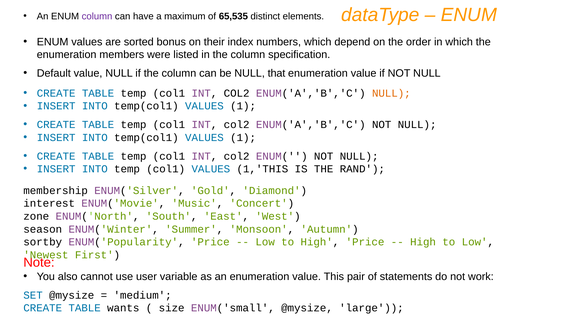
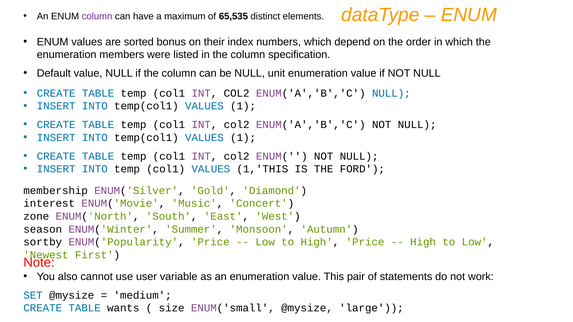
that: that -> unit (276, 73)
NULL colour: orange -> blue (391, 93)
RAND: RAND -> FORD (362, 169)
